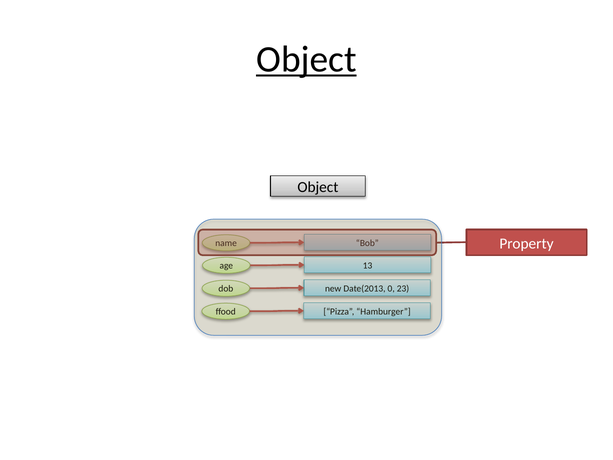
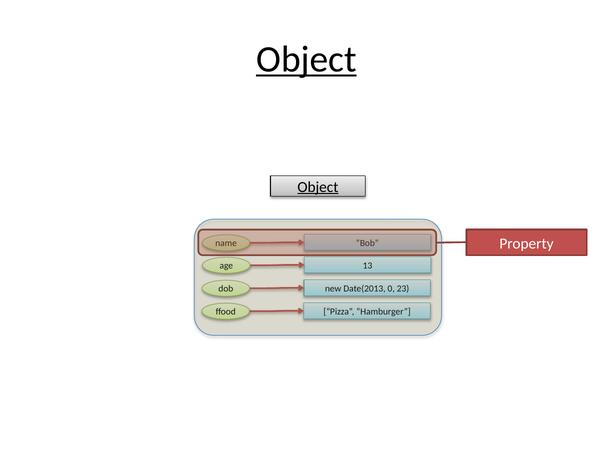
Object underline: none -> present (318, 187)
